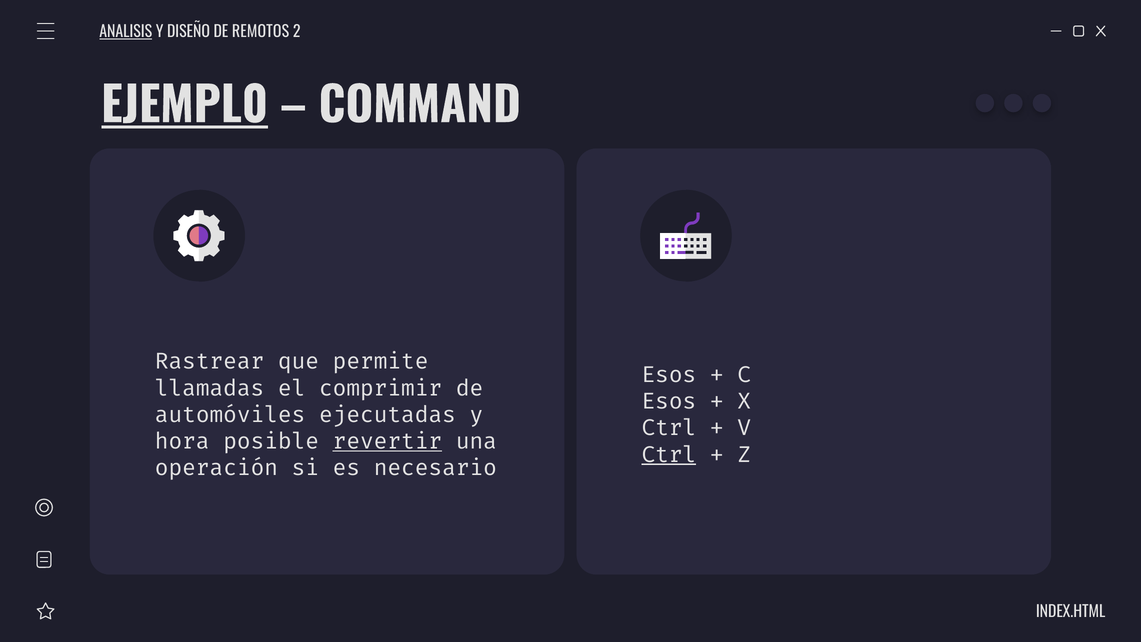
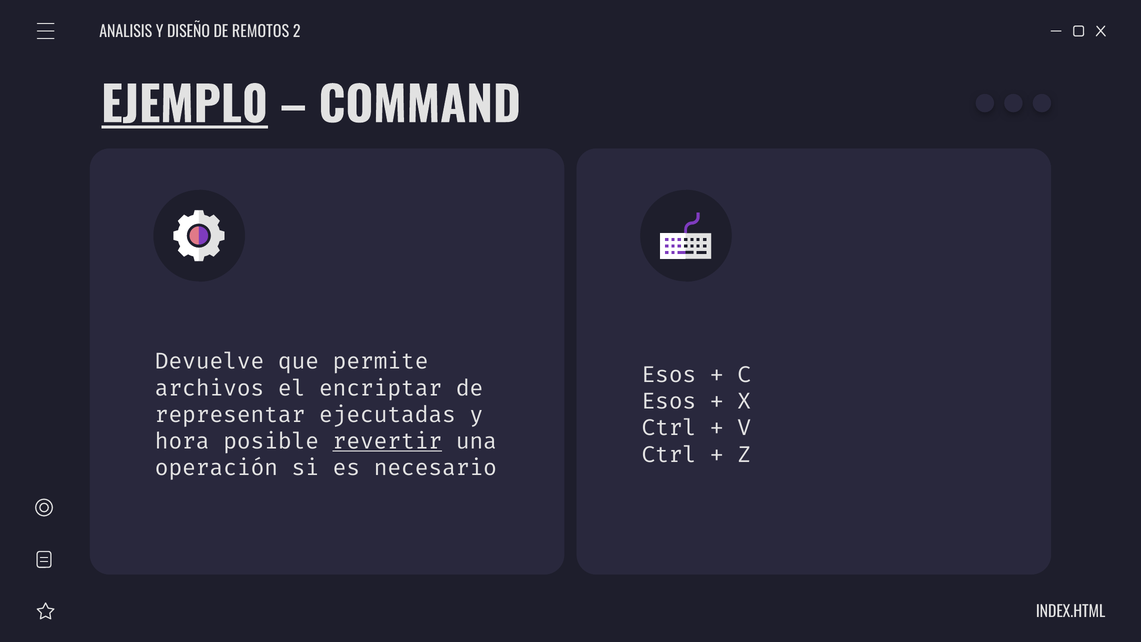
ANALISIS underline: present -> none (126, 32)
Rastrear: Rastrear -> Devuelve (210, 361)
llamadas: llamadas -> archivos (210, 388)
comprimir: comprimir -> encriptar (381, 388)
automóviles: automóviles -> representar (230, 415)
Ctrl underline: present -> none (669, 455)
